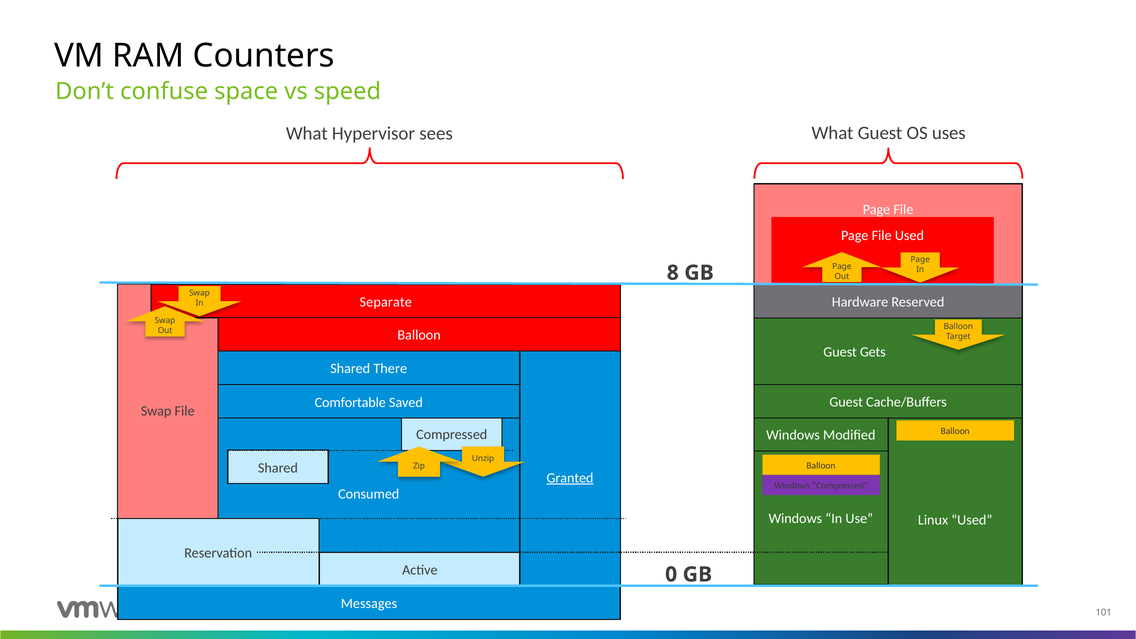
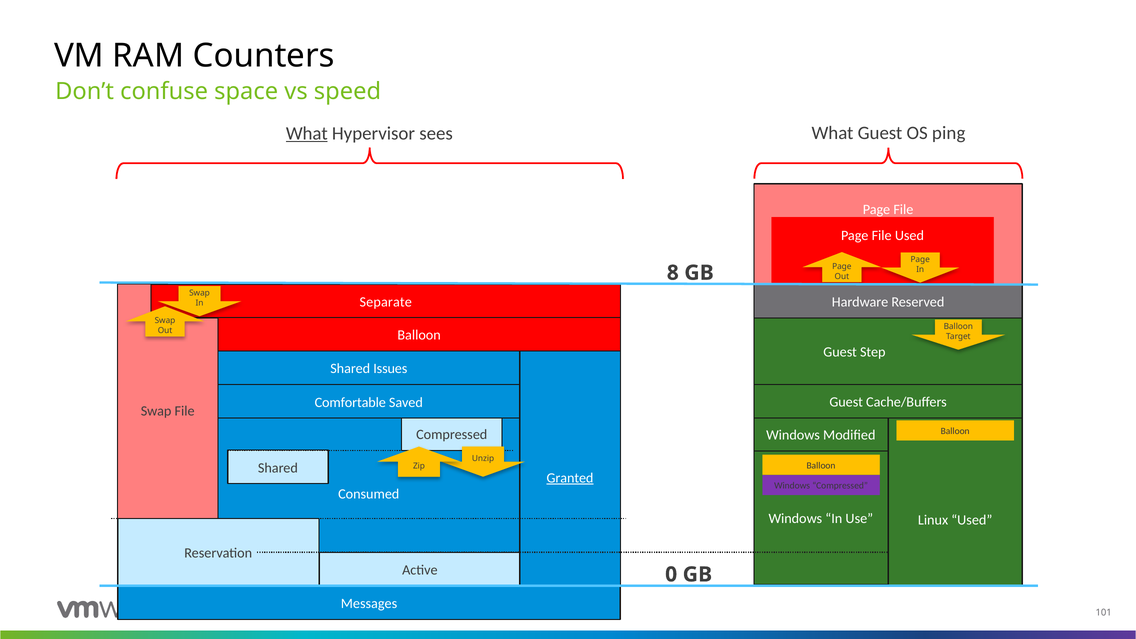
uses: uses -> ping (949, 133)
What underline: none -> present (307, 133)
Gets: Gets -> Step (873, 352)
There: There -> Issues (390, 369)
